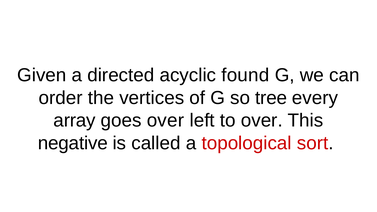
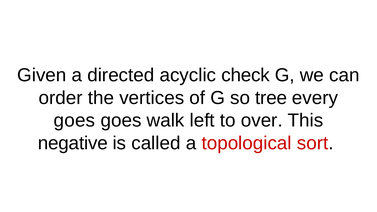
found: found -> check (246, 75)
array: array -> goes (74, 120)
goes over: over -> walk (166, 120)
